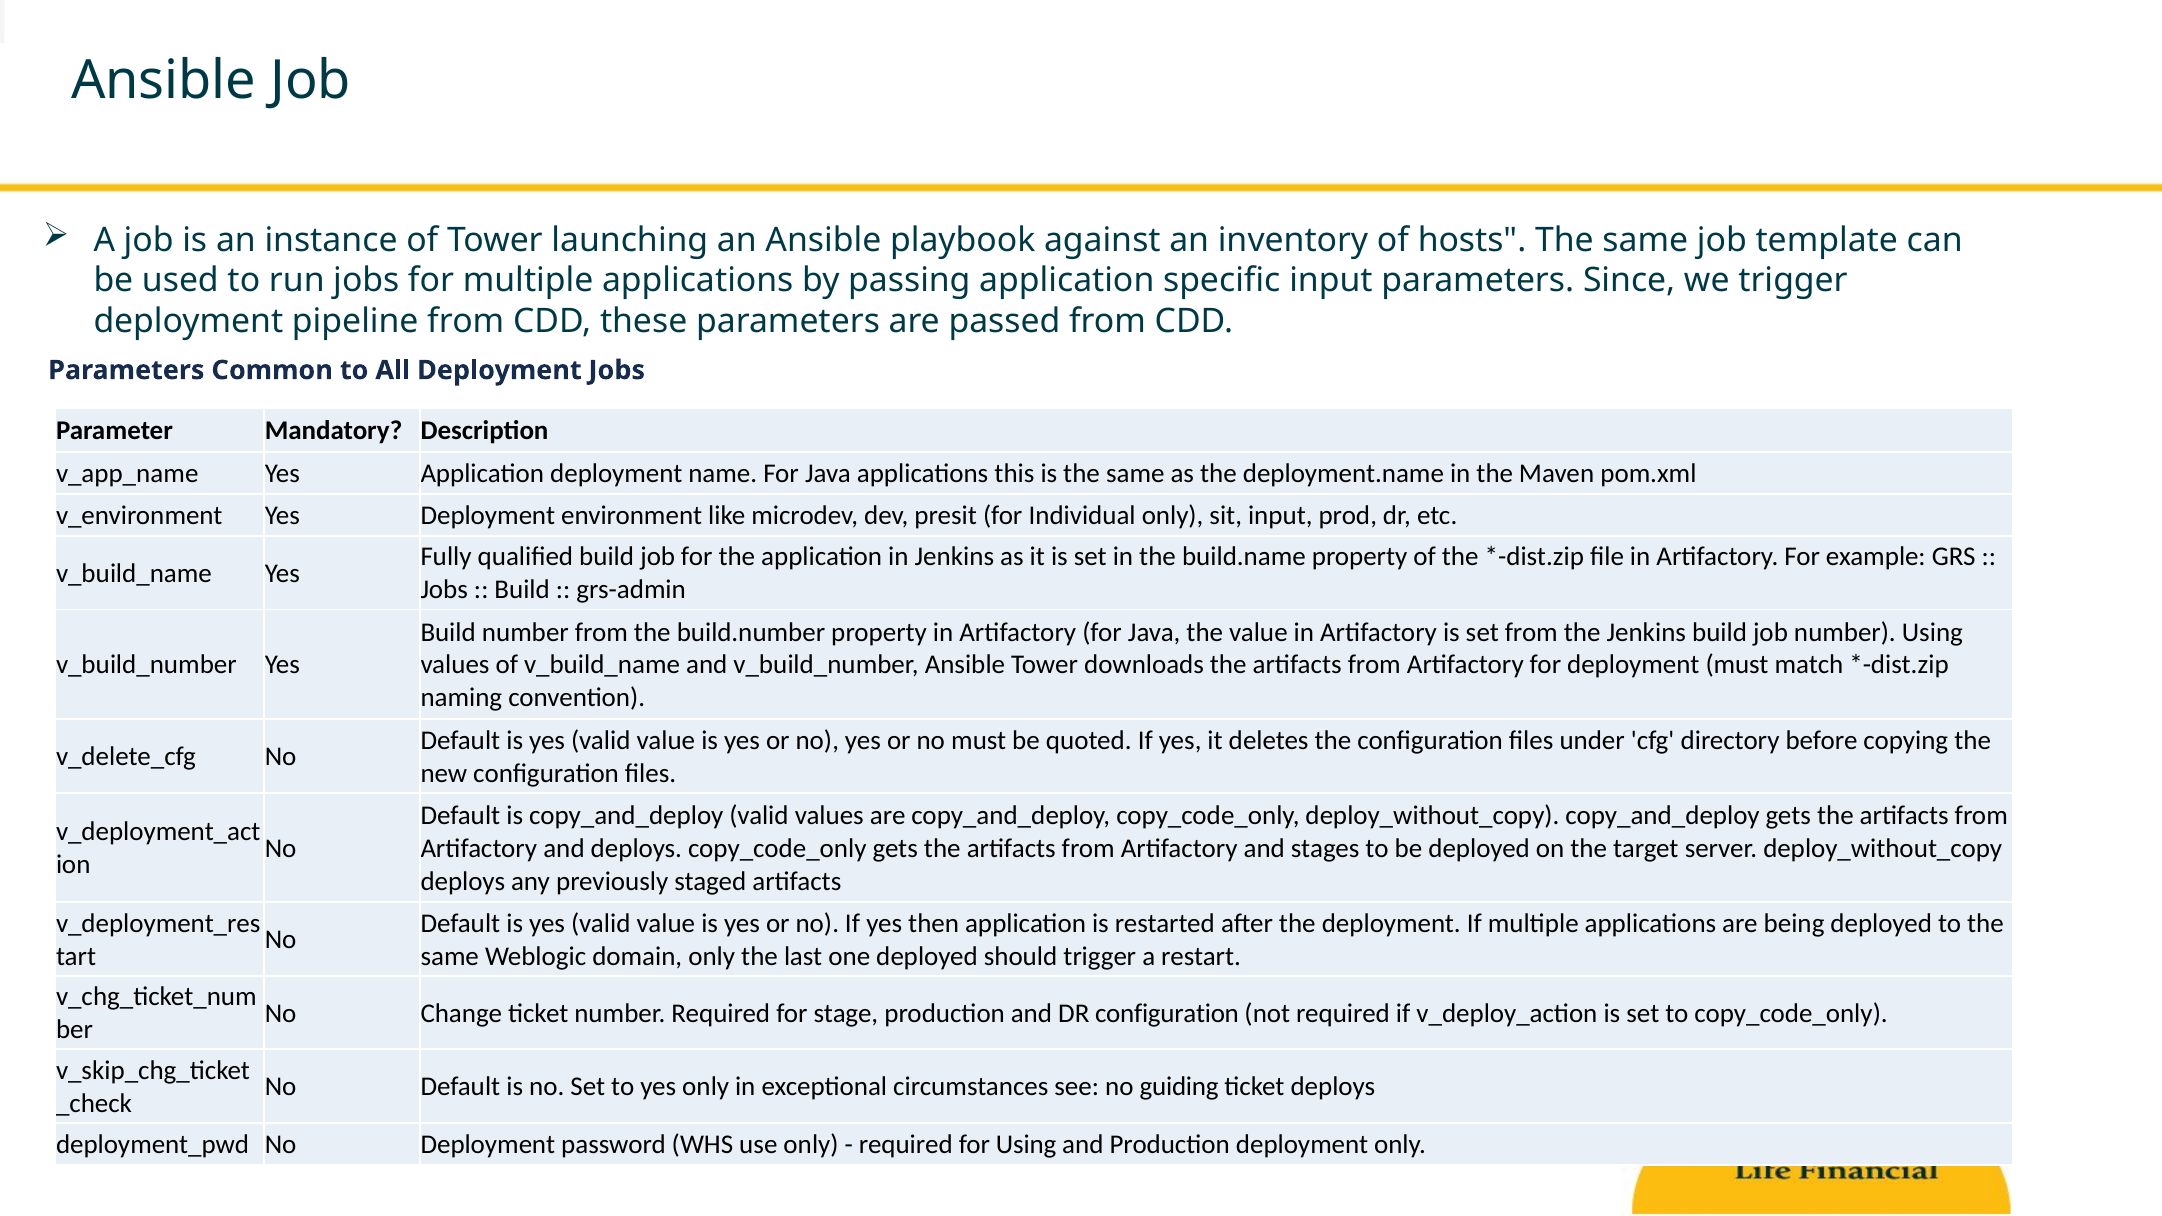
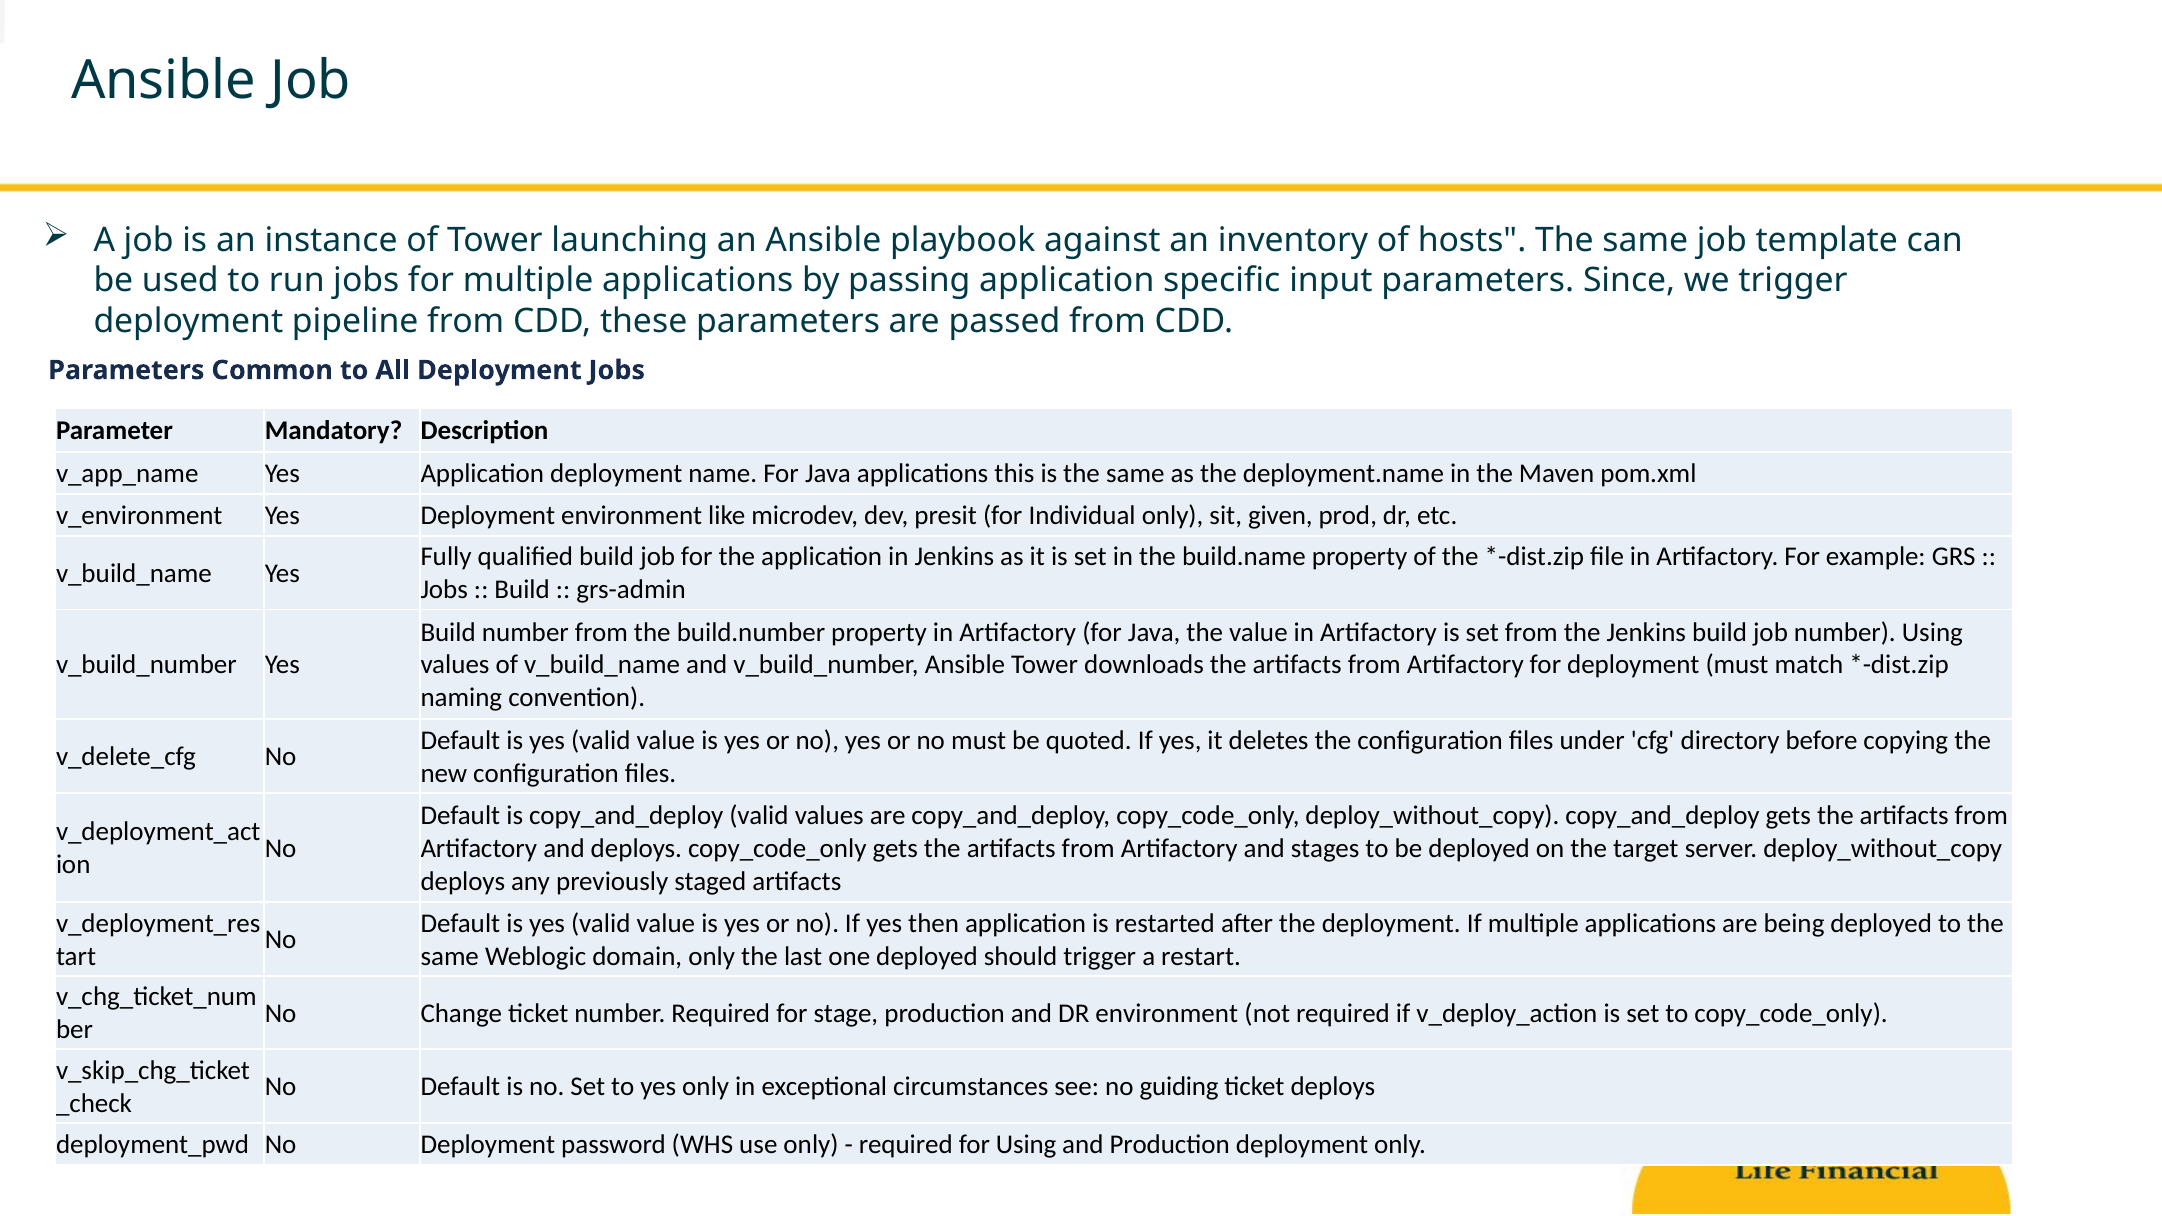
sit input: input -> given (1280, 516)
DR configuration: configuration -> environment (1167, 1013)
